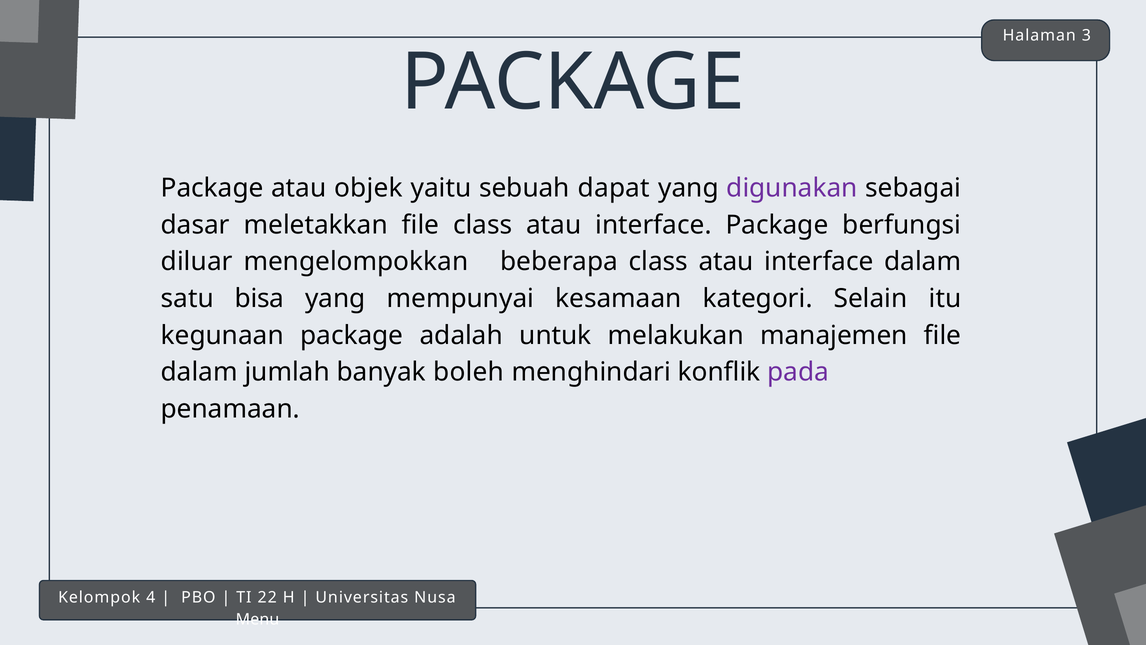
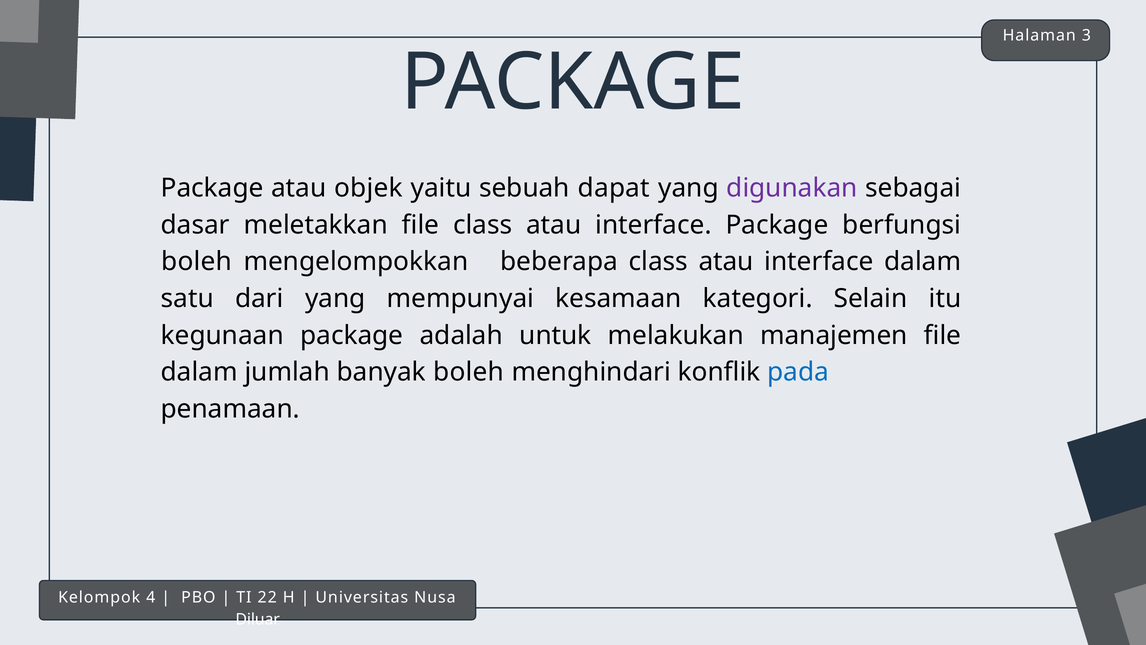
diluar: diluar -> boleh (197, 262)
bisa: bisa -> dari (259, 298)
pada colour: purple -> blue (798, 372)
Menu: Menu -> Diluar (258, 619)
